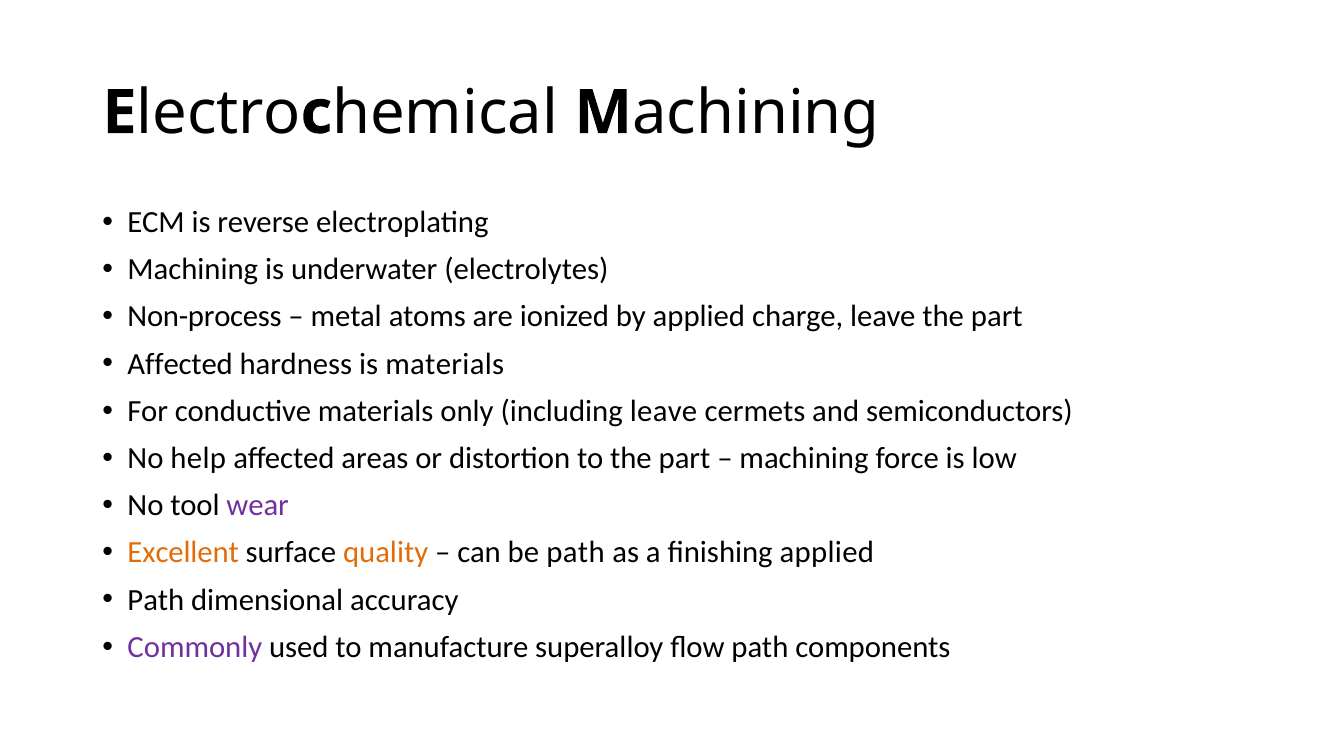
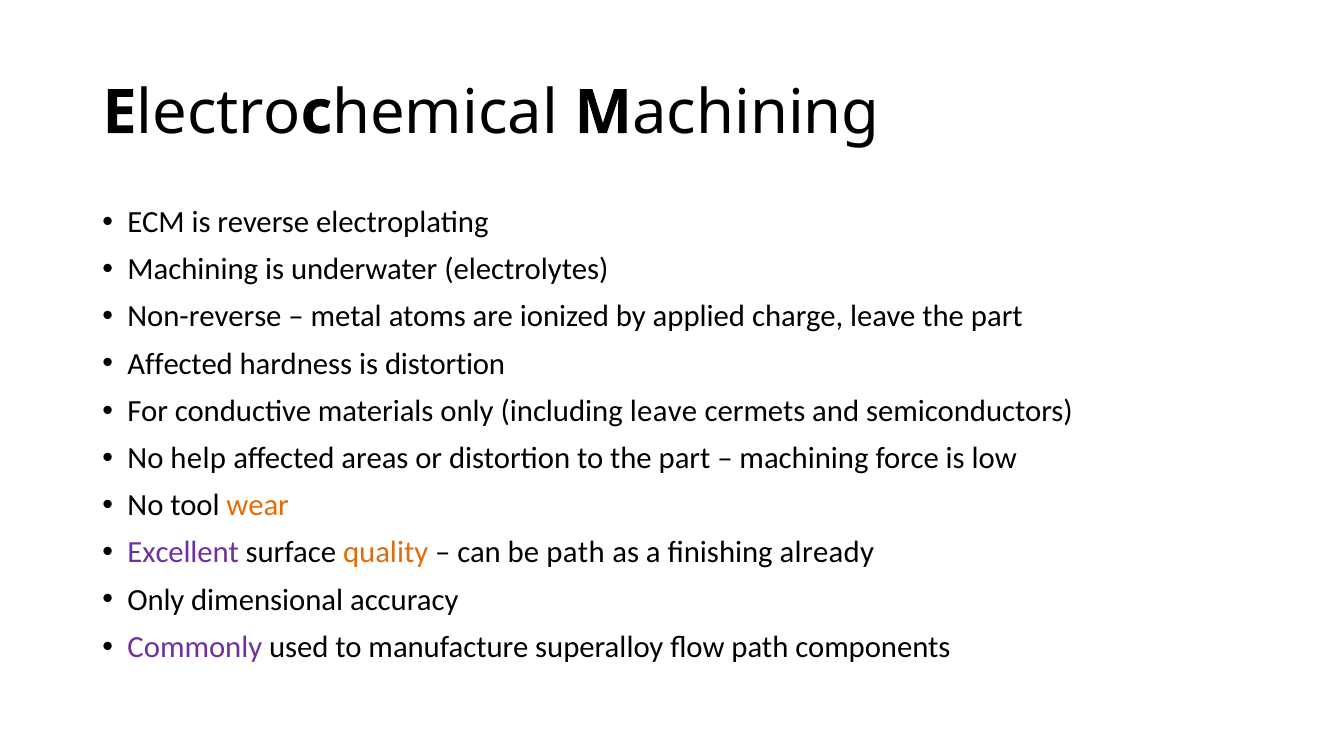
Non-process: Non-process -> Non-reverse (204, 317)
is materials: materials -> distortion (445, 364)
wear colour: purple -> orange (258, 506)
Excellent colour: orange -> purple (183, 553)
finishing applied: applied -> already (827, 553)
Path: Path -> Only (156, 600)
